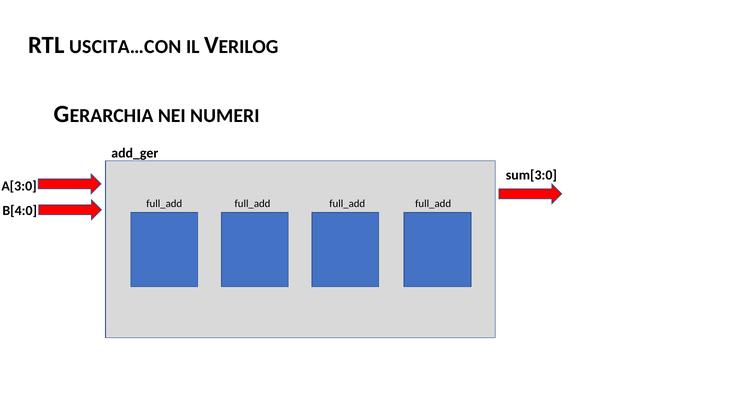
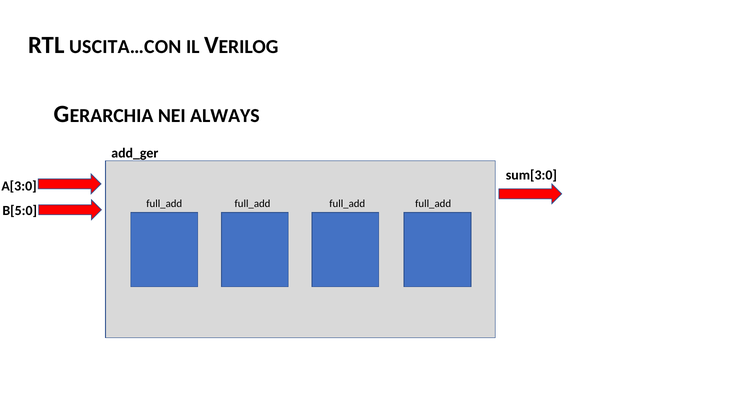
NUMERI: NUMERI -> ALWAYS (225, 116)
B[4:0: B[4:0 -> B[5:0 (20, 210)
